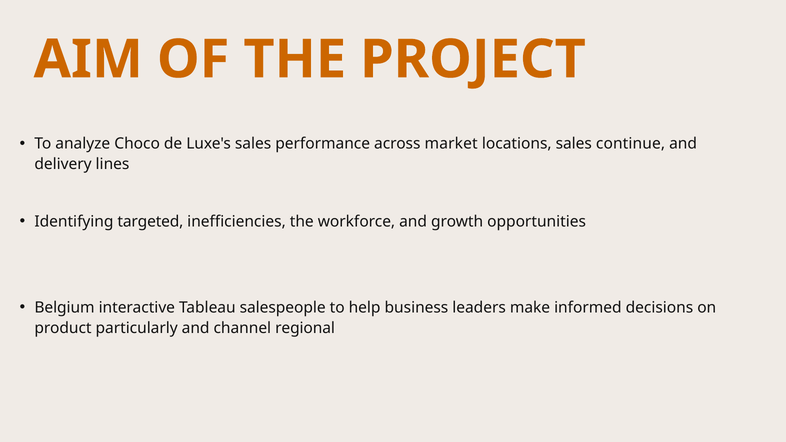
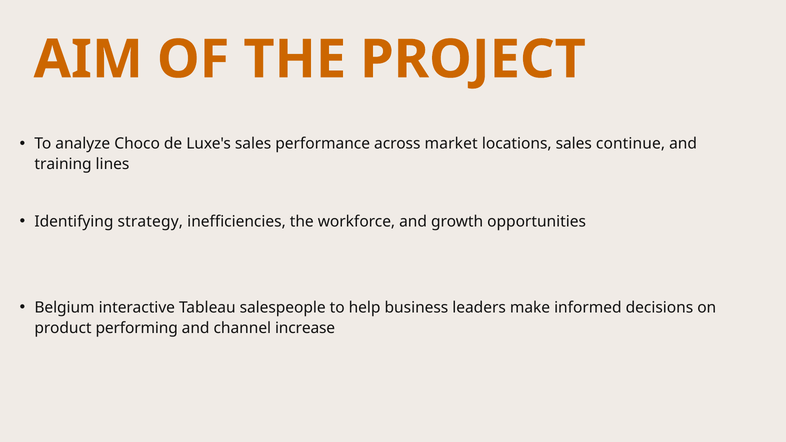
delivery: delivery -> training (63, 164)
targeted: targeted -> strategy (150, 222)
particularly: particularly -> performing (137, 328)
regional: regional -> increase (305, 328)
